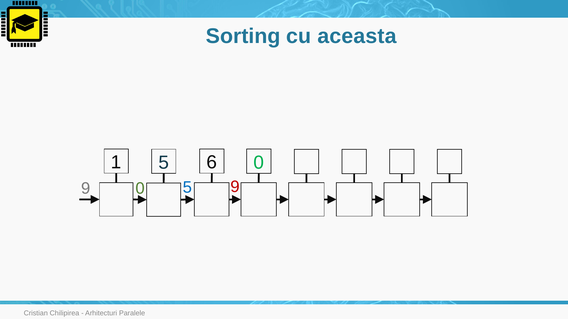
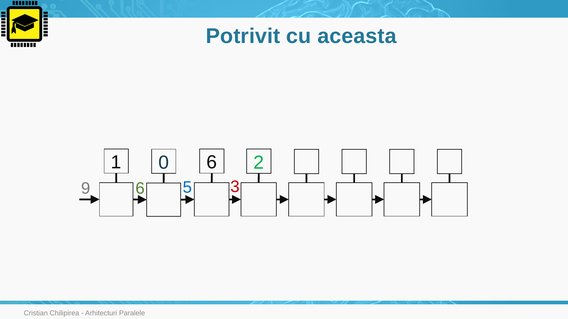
Sorting: Sorting -> Potrivit (243, 36)
1 5: 5 -> 0 (164, 163)
6 0: 0 -> 2 (259, 163)
9 0: 0 -> 6 (140, 189)
5 9: 9 -> 3 (235, 187)
